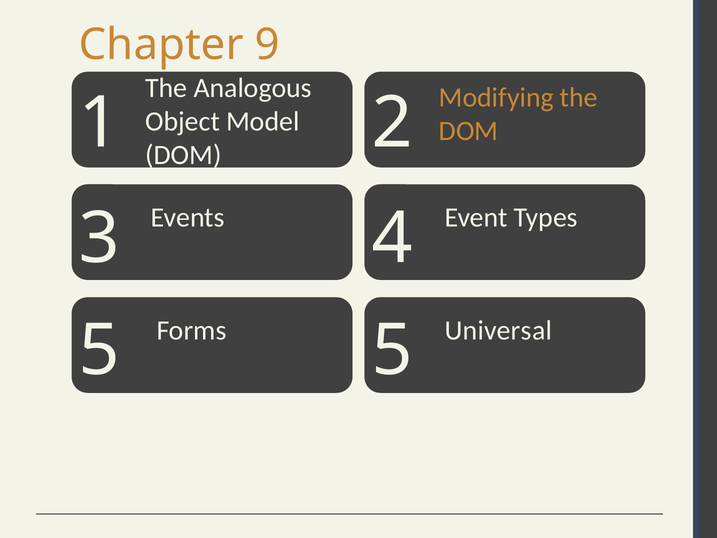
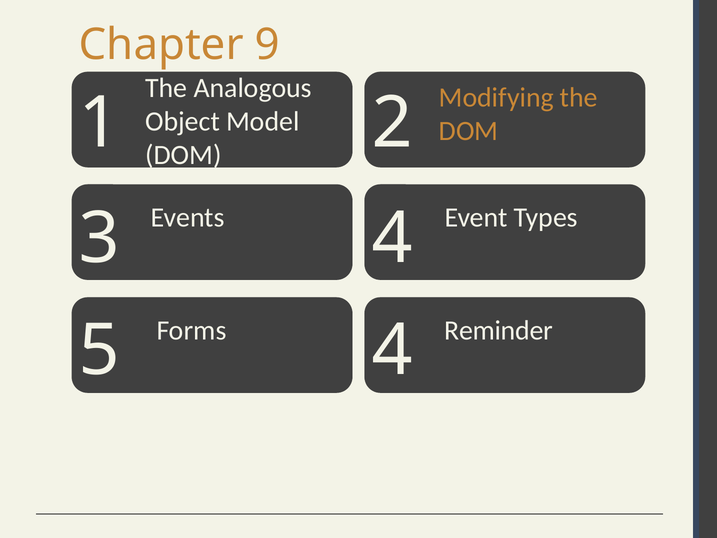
Universal: Universal -> Reminder (499, 331)
5 5: 5 -> 4 (392, 350)
